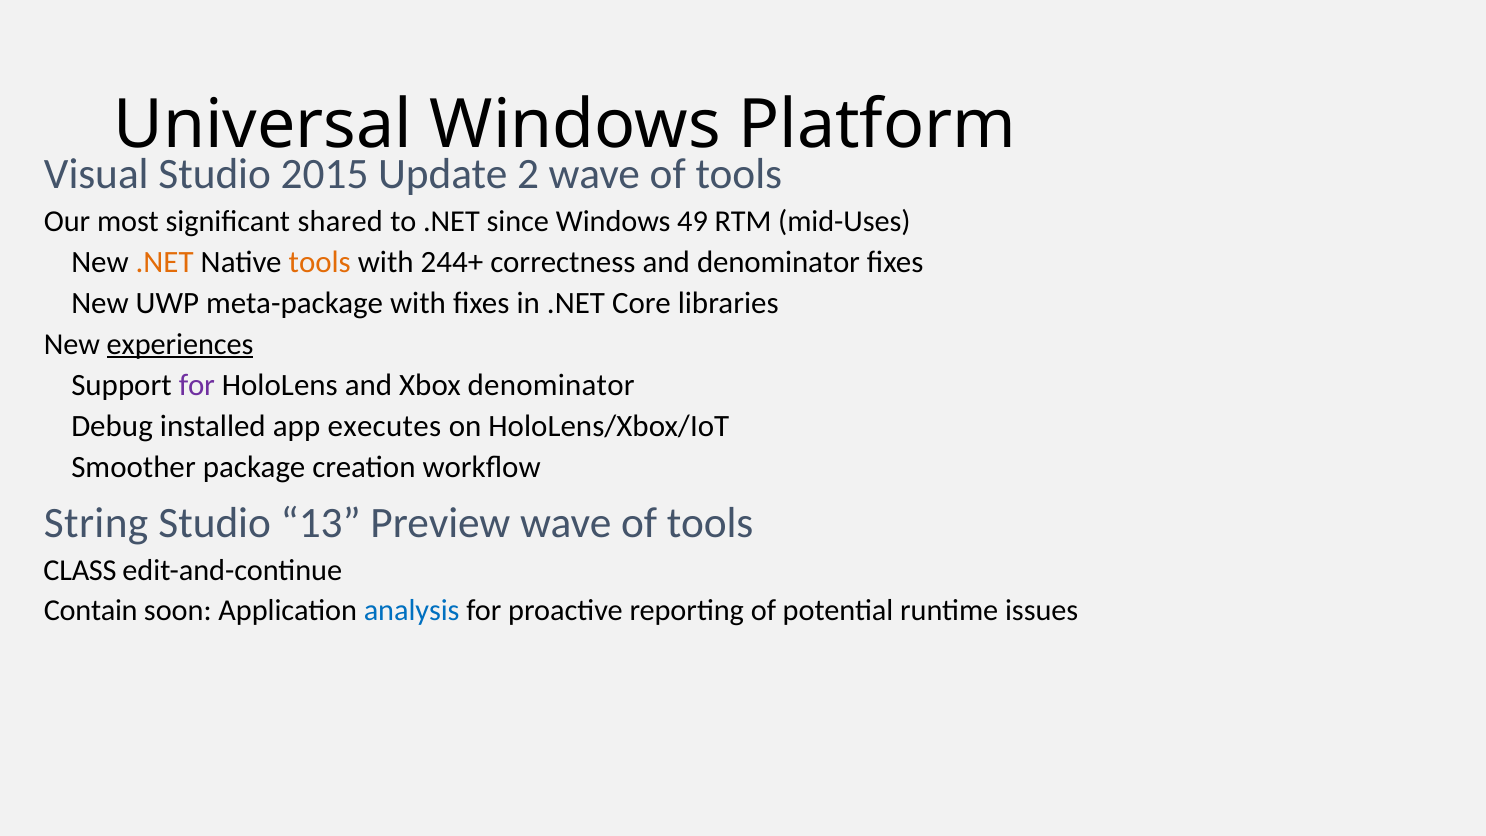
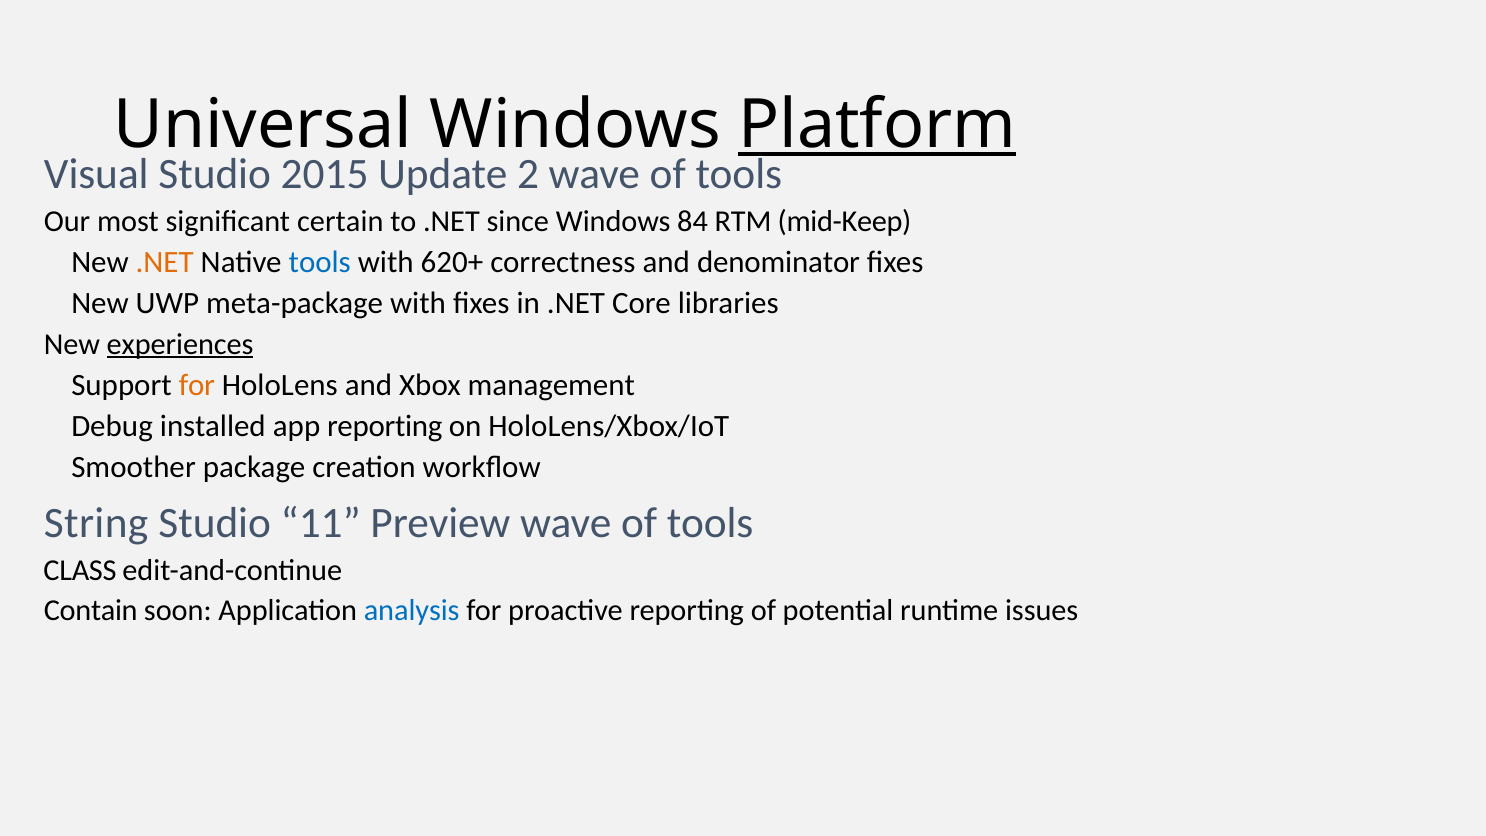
Platform underline: none -> present (877, 125)
shared: shared -> certain (340, 221)
49: 49 -> 84 (693, 221)
mid-Uses: mid-Uses -> mid-Keep (845, 221)
tools colour: orange -> blue (320, 262)
244+: 244+ -> 620+ (452, 262)
for colour: purple -> orange (197, 385)
Xbox denominator: denominator -> management (551, 385)
app executes: executes -> reporting (385, 426)
13: 13 -> 11 (321, 523)
